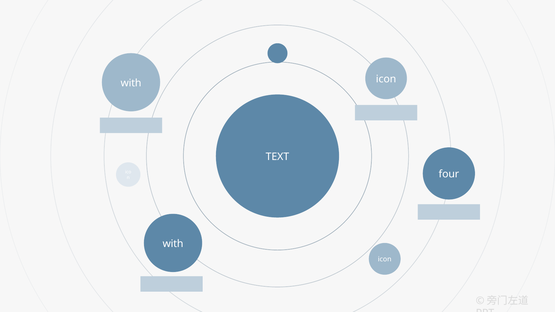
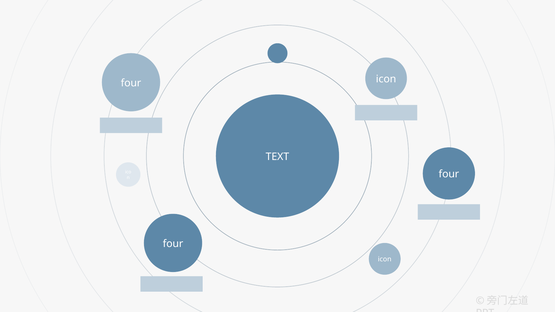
with: with -> four (131, 83)
with: with -> four (173, 244)
